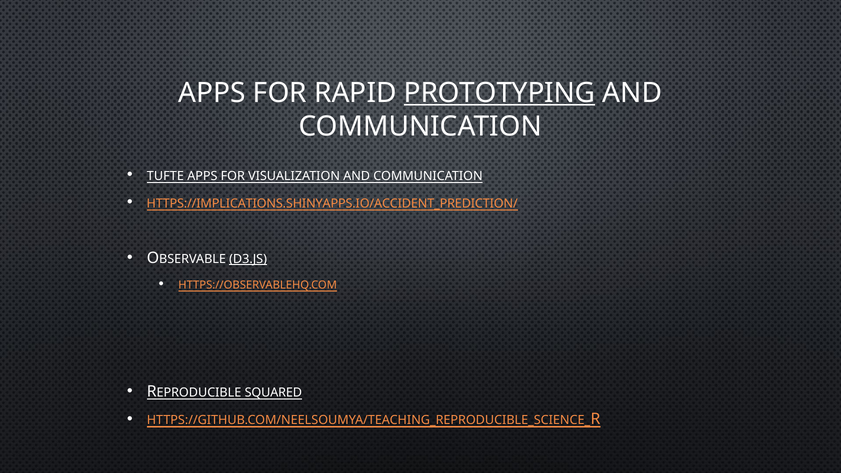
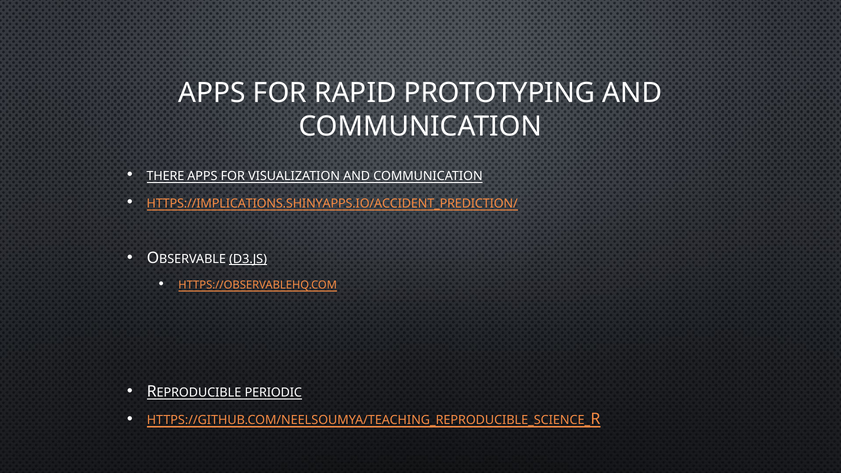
PROTOTYPING underline: present -> none (499, 93)
TUFTE: TUFTE -> THERE (165, 176)
SQUARED: SQUARED -> PERIODIC (273, 393)
